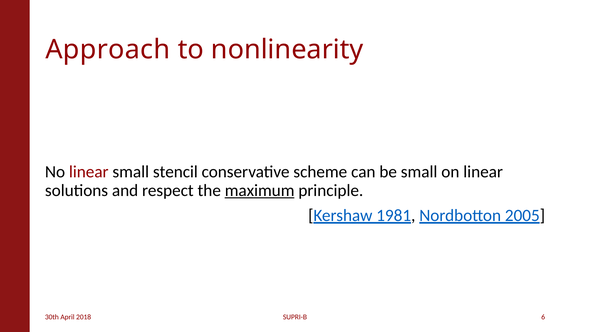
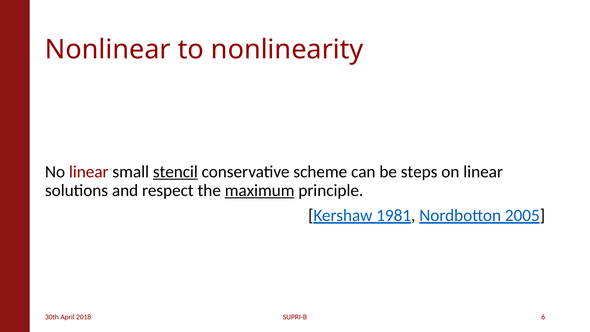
Approach: Approach -> Nonlinear (108, 50)
stencil underline: none -> present (175, 172)
be small: small -> steps (419, 172)
